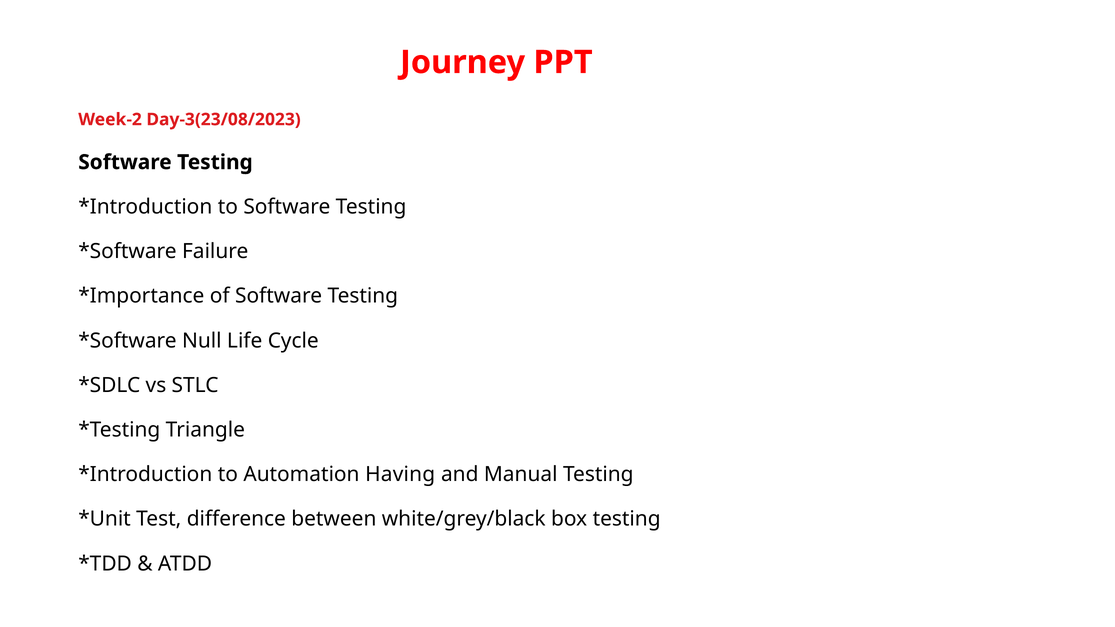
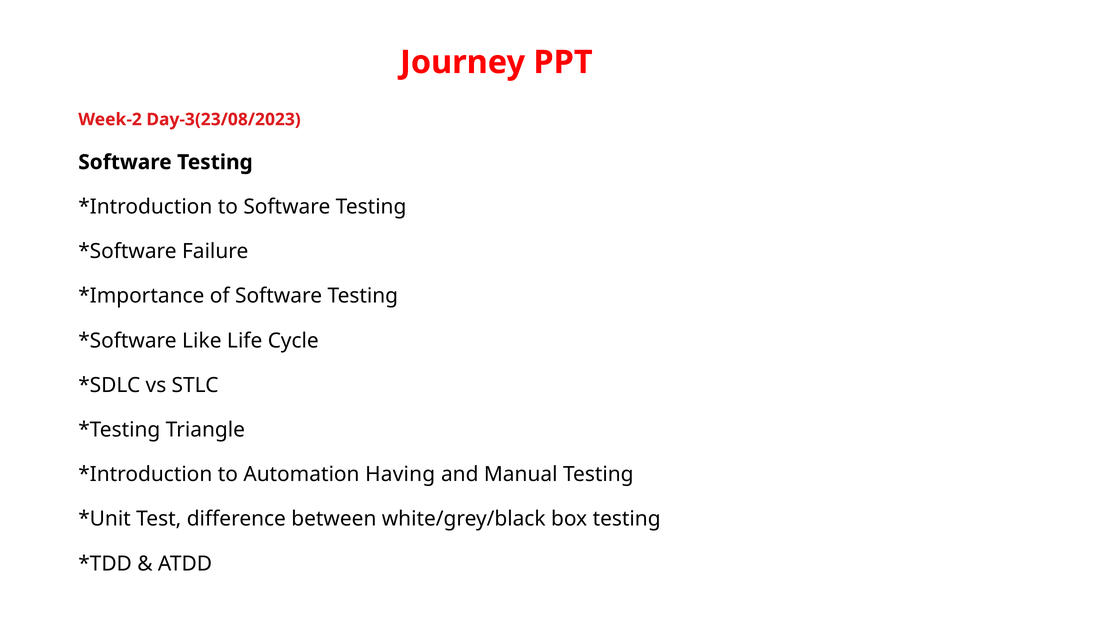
Null: Null -> Like (202, 341)
